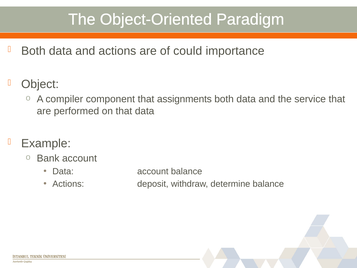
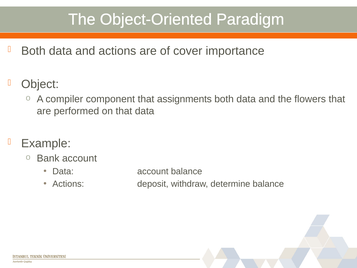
could: could -> cover (188, 51)
service: service -> flowers (310, 99)
